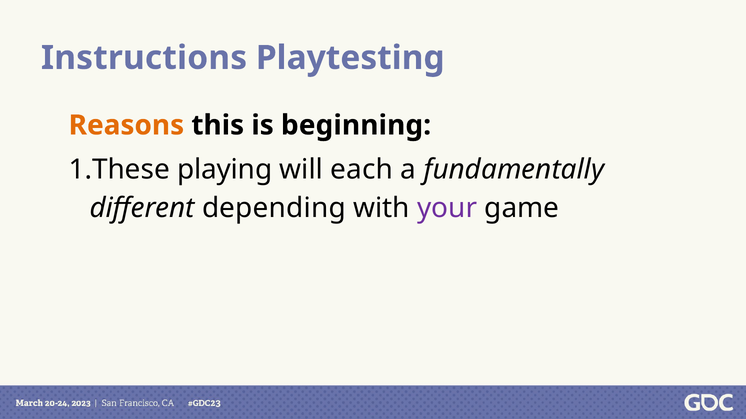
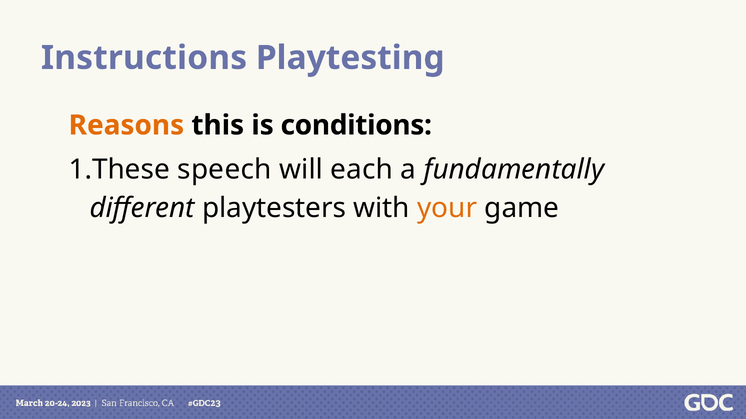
beginning: beginning -> conditions (356, 125)
playing: playing -> speech (224, 170)
depending: depending -> playtesters (274, 208)
your colour: purple -> orange (447, 208)
